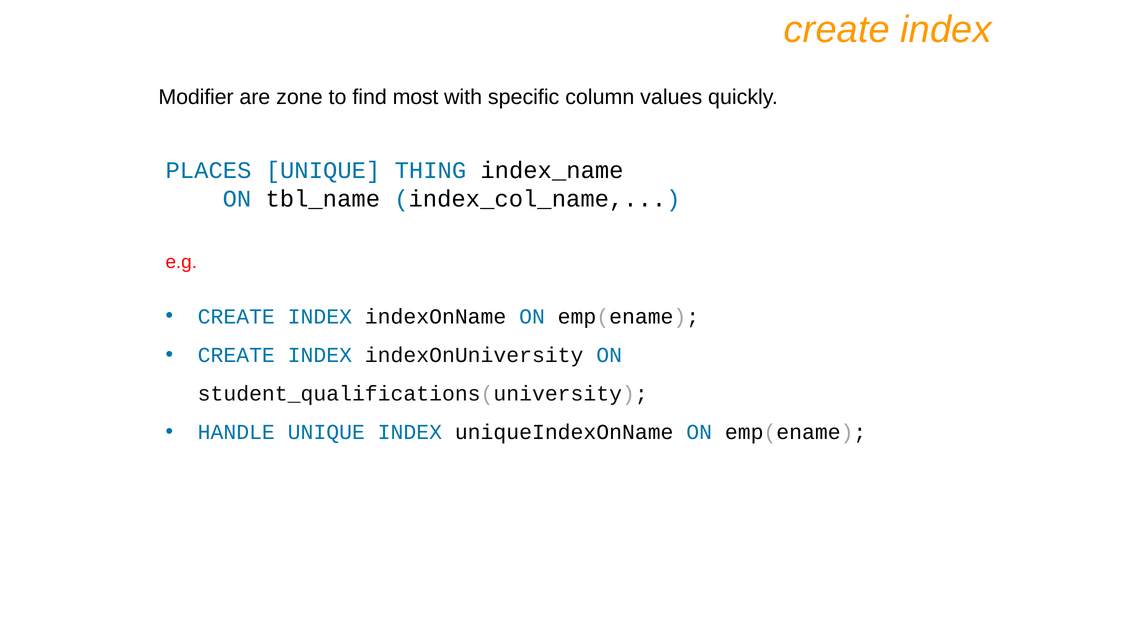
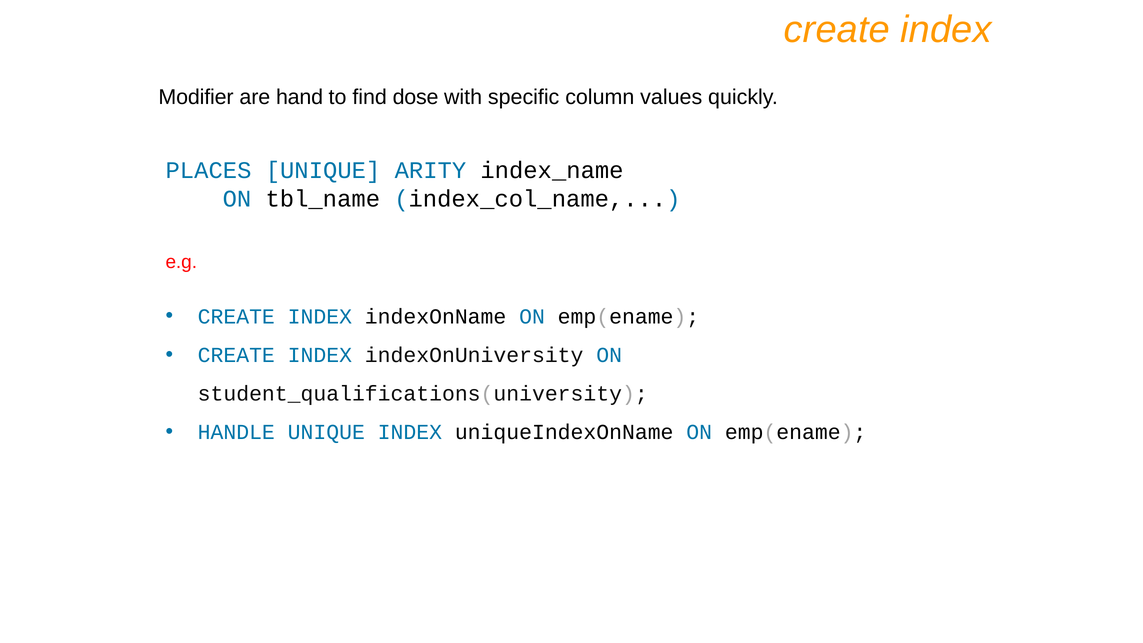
zone: zone -> hand (300, 97)
most: most -> dose (416, 97)
THING: THING -> ARITY (430, 170)
